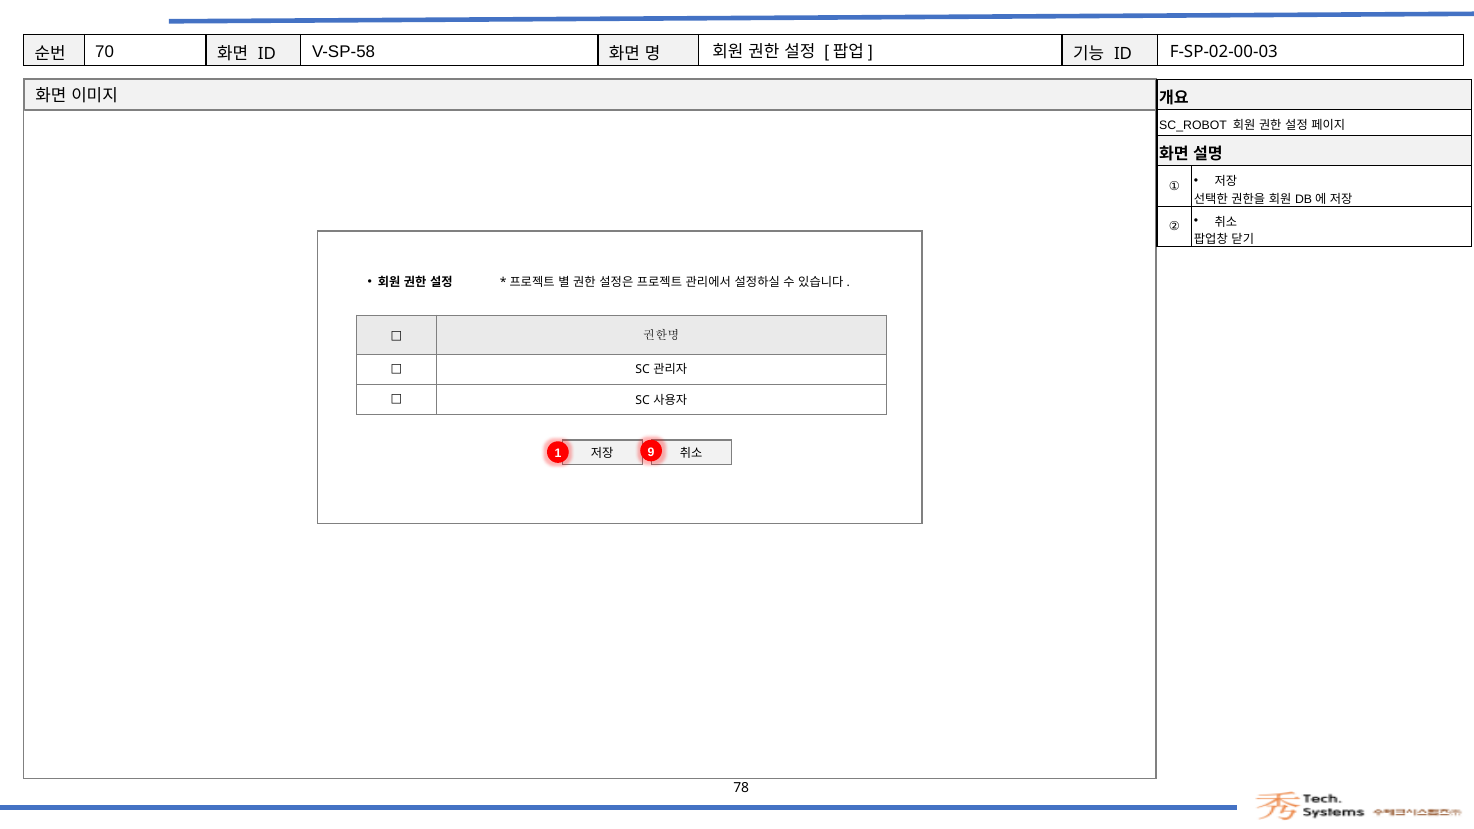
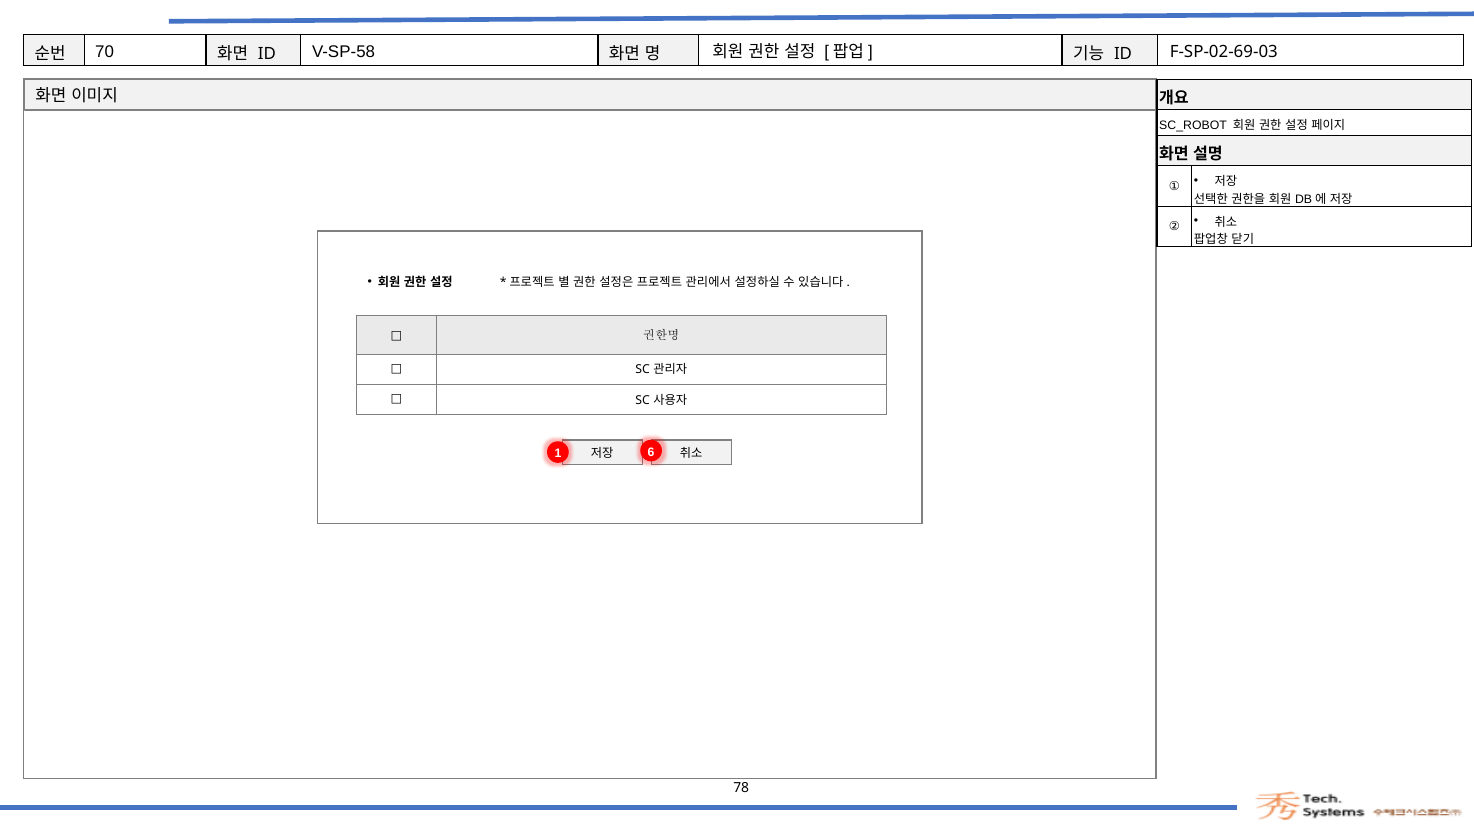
F-SP-02-00-03: F-SP-02-00-03 -> F-SP-02-69-03 (1224, 52)
9: 9 -> 6 (651, 452)
